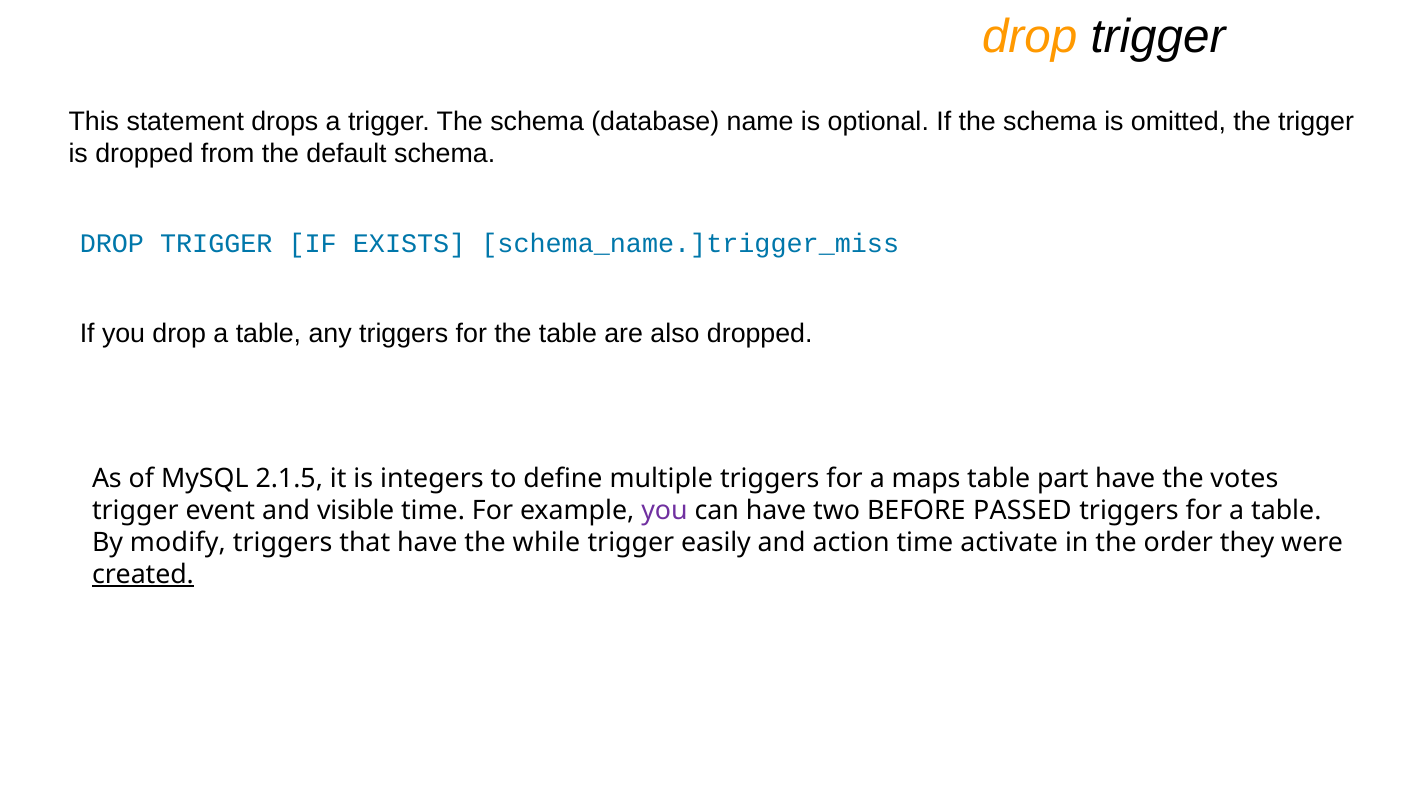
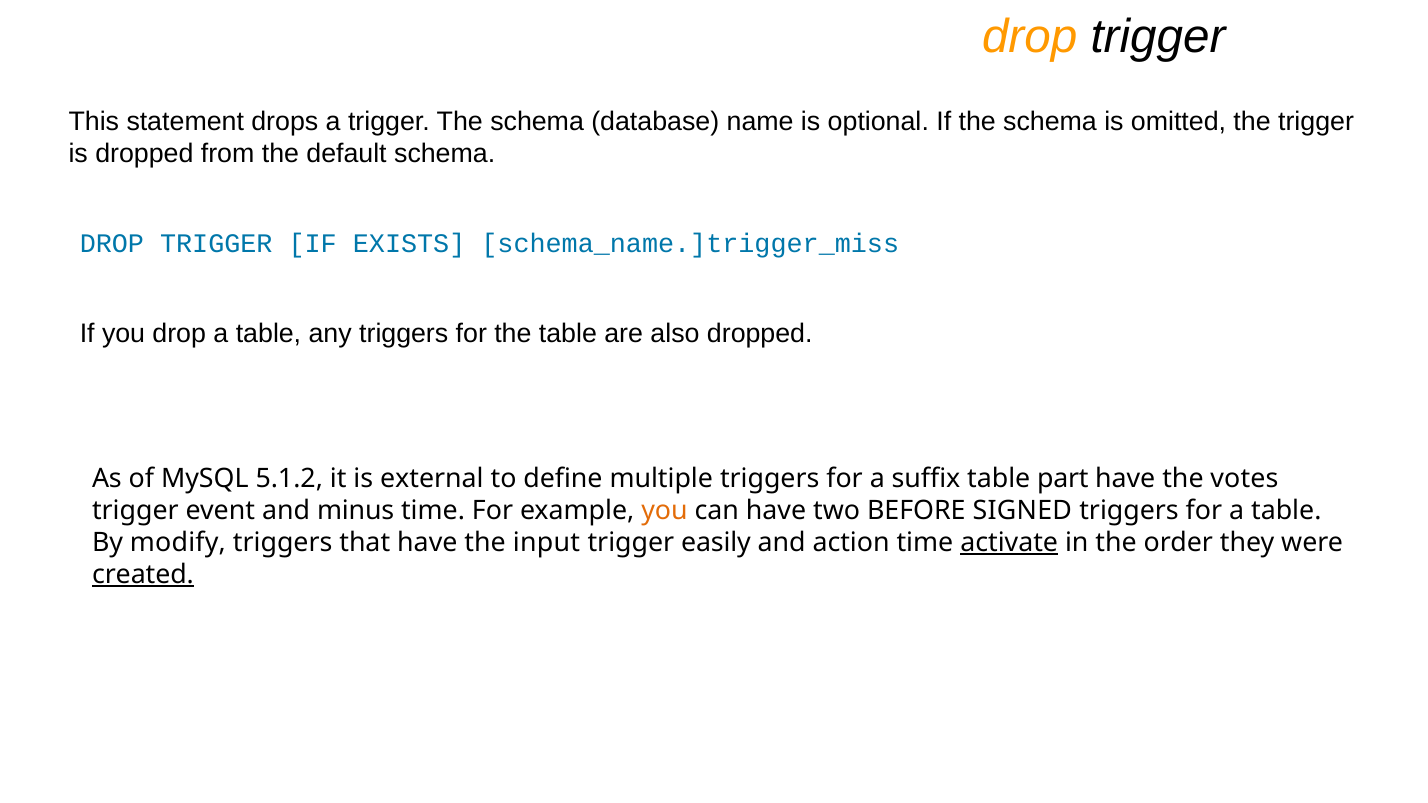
2.1.5: 2.1.5 -> 5.1.2 (289, 478)
integers: integers -> external (432, 478)
maps: maps -> suffix (926, 478)
visible: visible -> minus (356, 510)
you colour: purple -> orange (664, 510)
PASSED: PASSED -> SIGNED (1022, 510)
while: while -> input (546, 543)
activate underline: none -> present (1009, 543)
